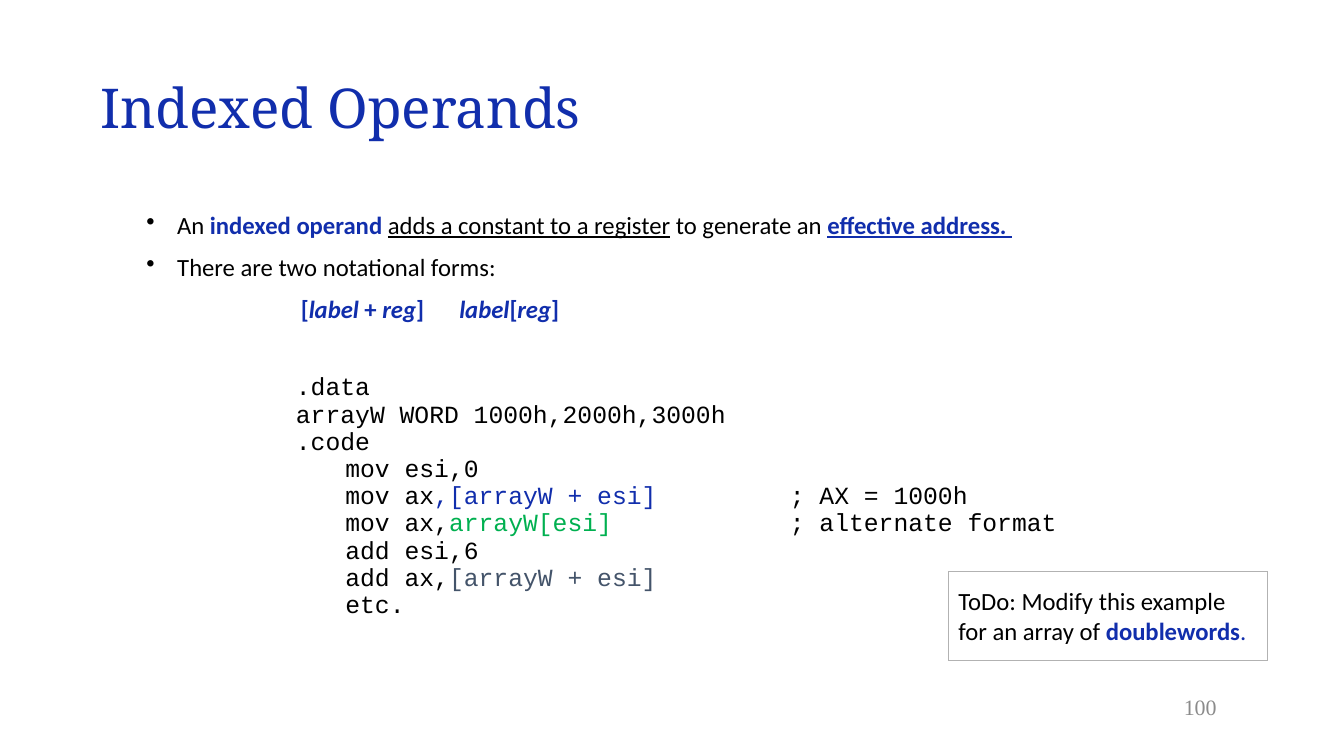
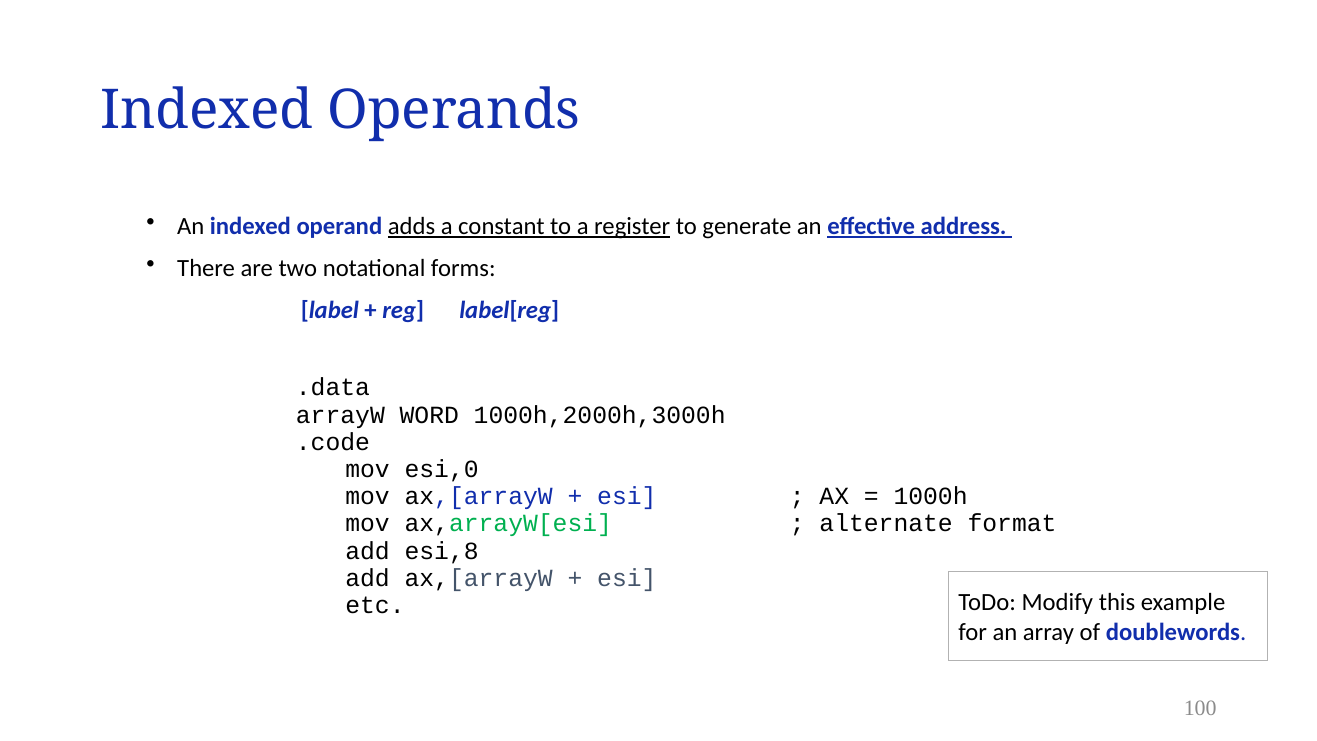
esi,6: esi,6 -> esi,8 (442, 551)
